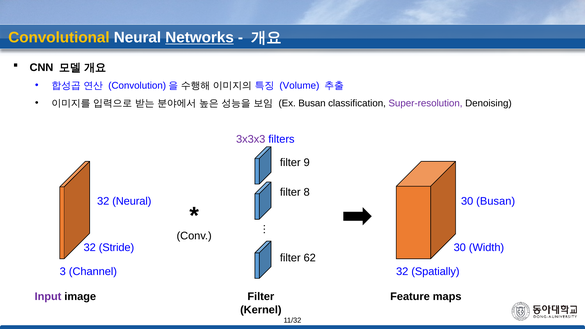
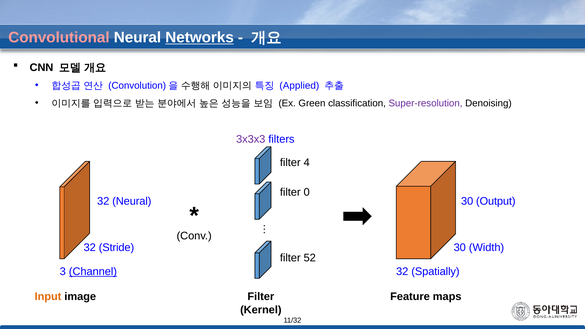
Convolutional colour: yellow -> pink (59, 37)
Volume: Volume -> Applied (299, 86)
Ex Busan: Busan -> Green (312, 103)
9: 9 -> 4 (307, 163)
8: 8 -> 0 (307, 192)
30 Busan: Busan -> Output (496, 201)
62: 62 -> 52 (310, 258)
Channel underline: none -> present (93, 272)
Input colour: purple -> orange (48, 297)
